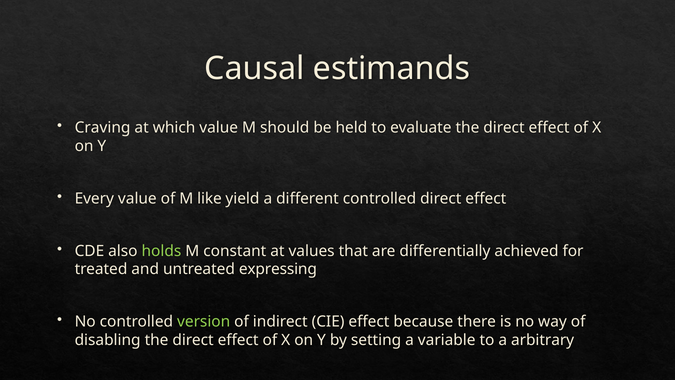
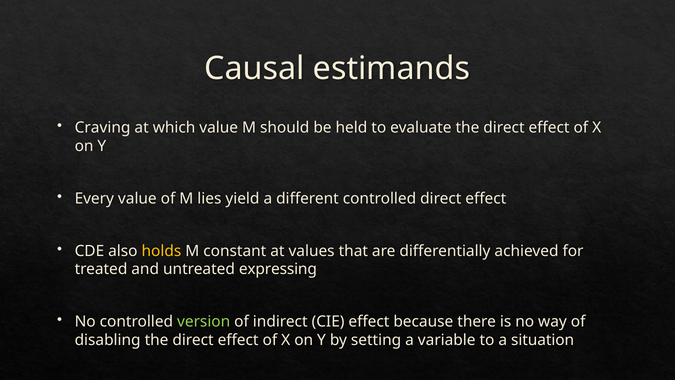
like: like -> lies (209, 198)
holds colour: light green -> yellow (161, 251)
arbitrary: arbitrary -> situation (543, 340)
